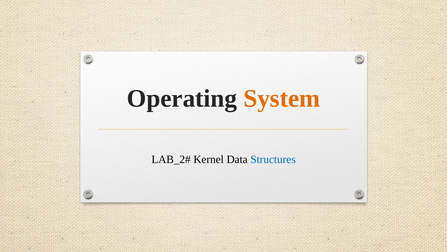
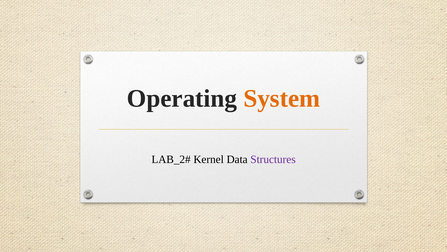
Structures colour: blue -> purple (273, 159)
